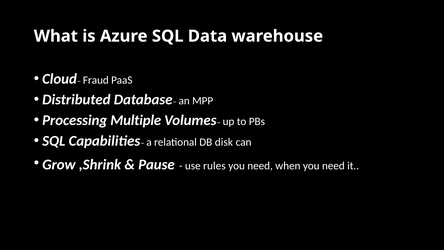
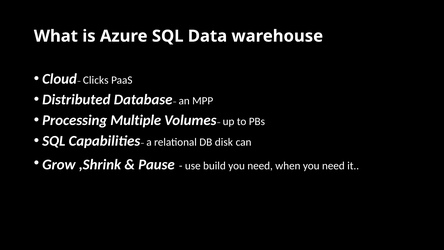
Fraud: Fraud -> Clicks (96, 80)
rules: rules -> build (214, 166)
